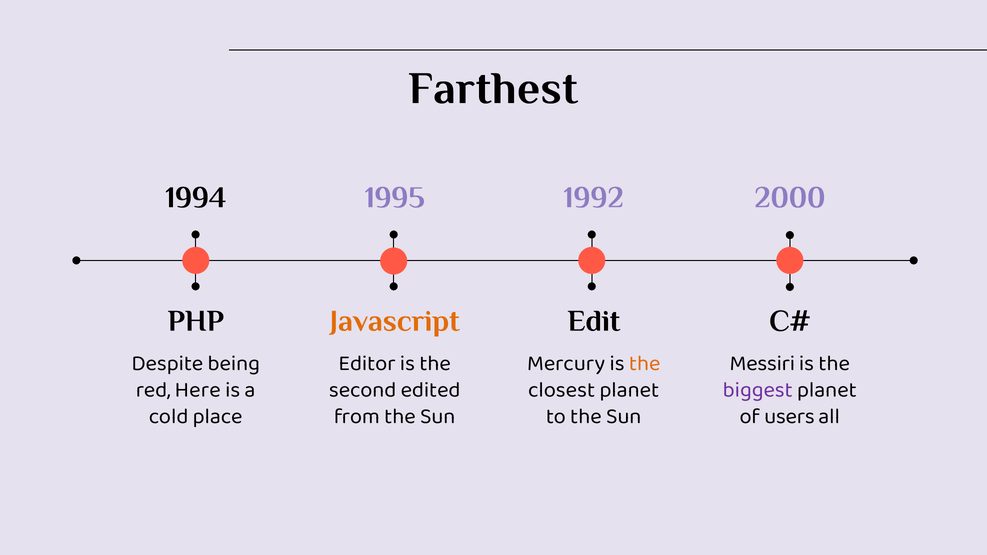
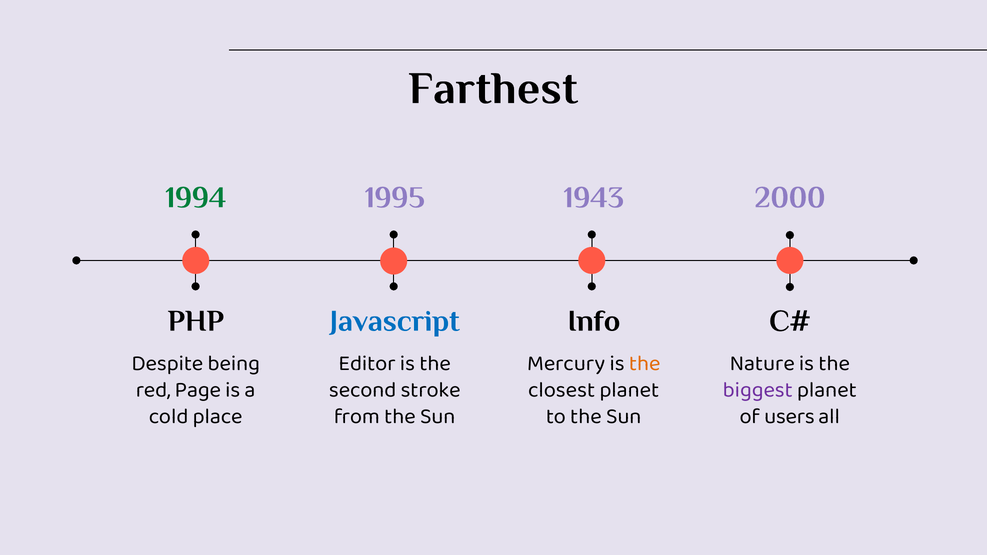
1994 colour: black -> green (196, 197)
1992: 1992 -> 1943 (594, 197)
Javascript colour: orange -> blue (395, 321)
Edit: Edit -> Info (594, 321)
Messiri: Messiri -> Nature (762, 363)
Here: Here -> Page (198, 390)
edited: edited -> stroke (431, 390)
